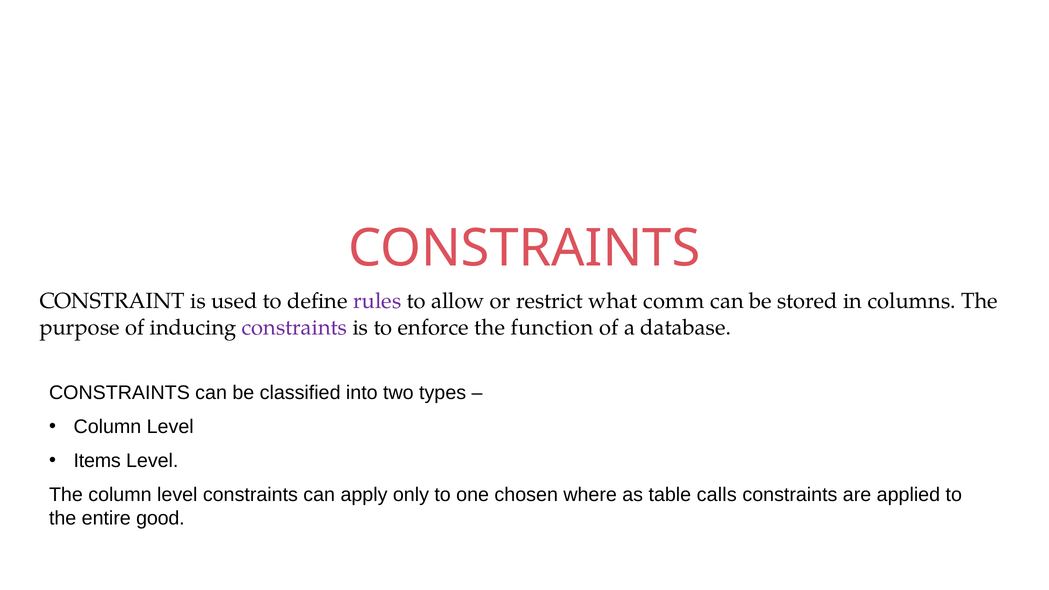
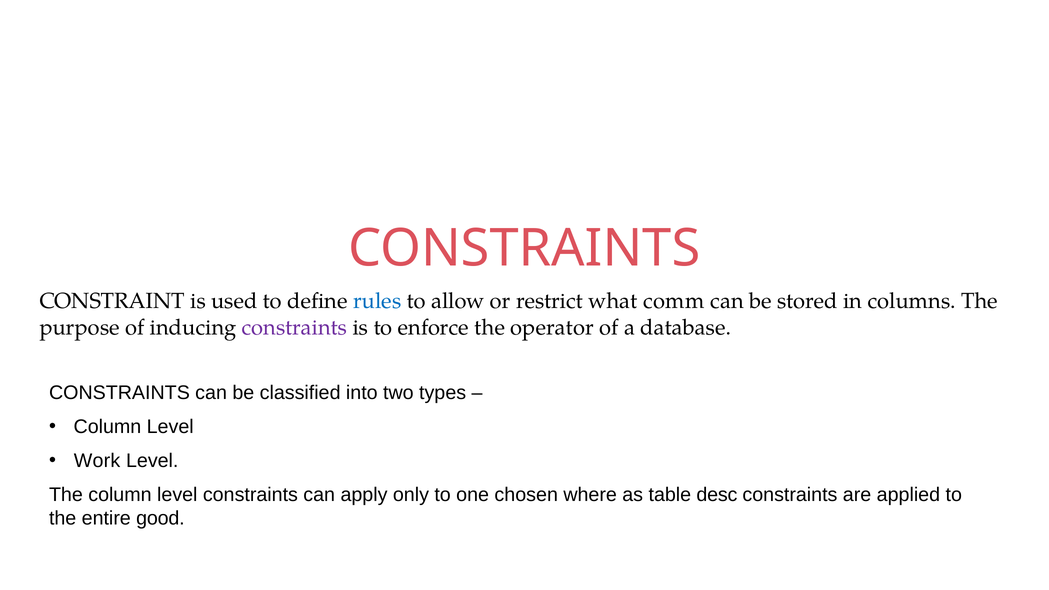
rules colour: purple -> blue (377, 301)
function: function -> operator (552, 328)
Items: Items -> Work (97, 461)
calls: calls -> desc (717, 495)
